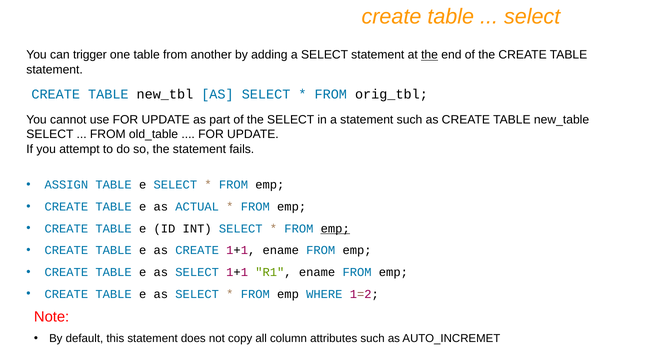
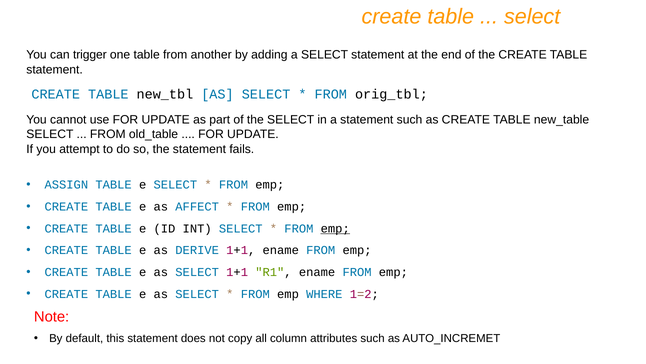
the underline: present -> none (430, 55)
ACTUAL: ACTUAL -> AFFECT (197, 206)
e as CREATE: CREATE -> DERIVE (197, 250)
